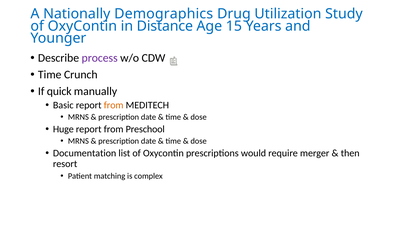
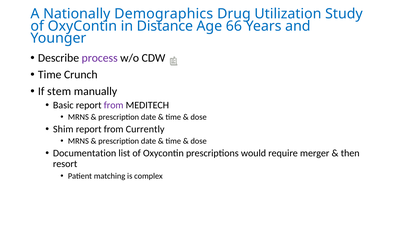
15: 15 -> 66 (234, 26)
quick: quick -> stem (59, 91)
from colour: orange -> purple (114, 105)
Huge: Huge -> Shim (63, 129)
Preschool: Preschool -> Currently (145, 129)
